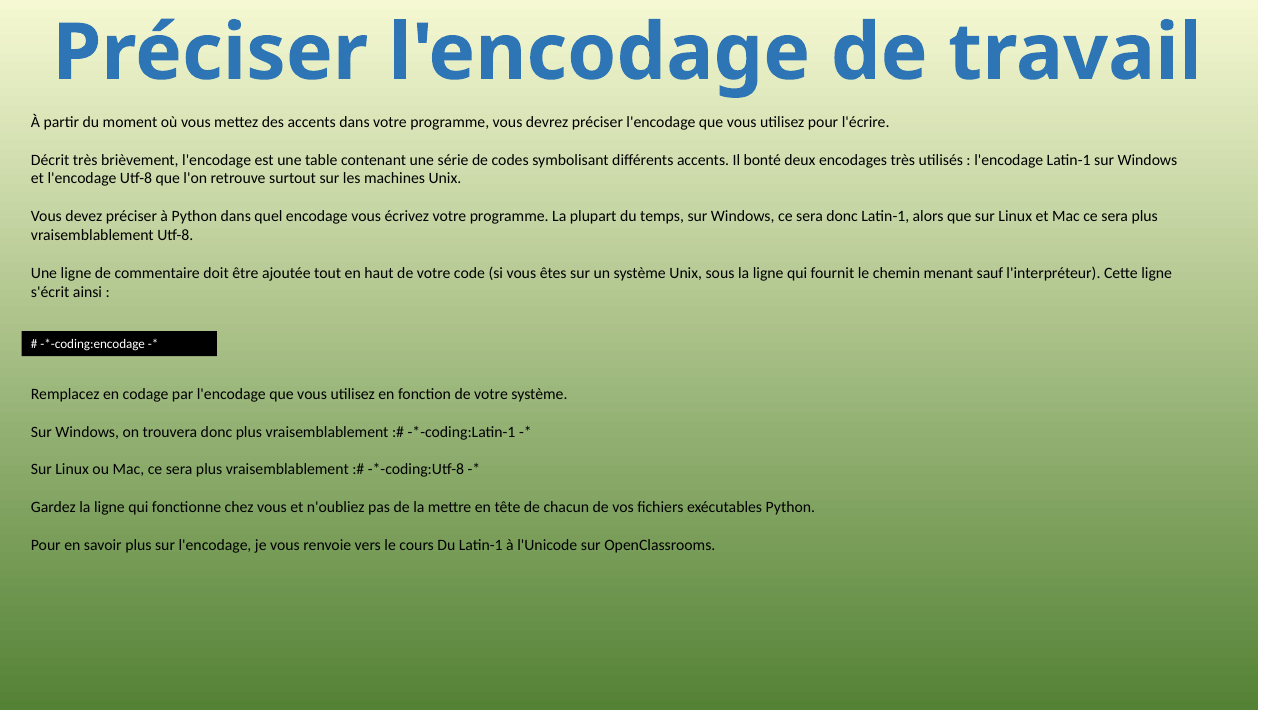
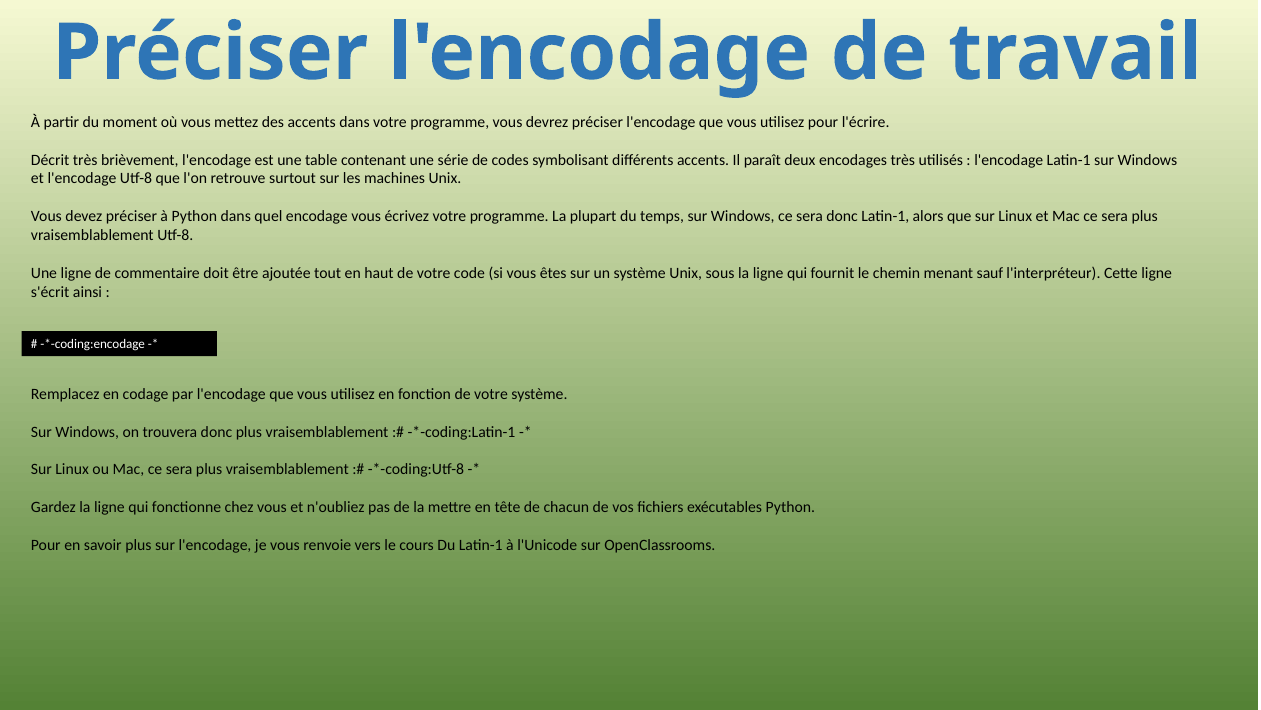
bonté: bonté -> paraît (762, 160)
